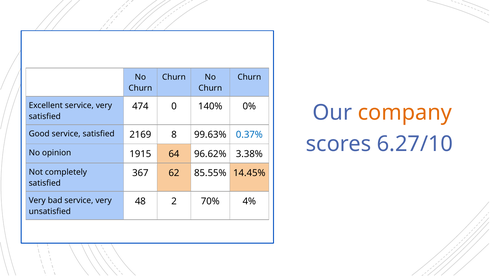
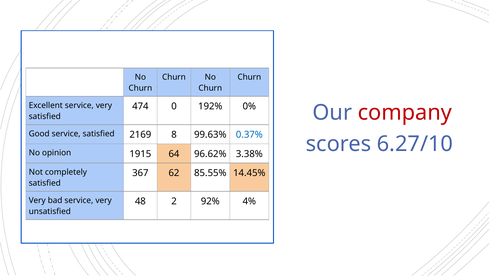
140%: 140% -> 192% (210, 106)
company colour: orange -> red (405, 112)
70%: 70% -> 92% (210, 201)
